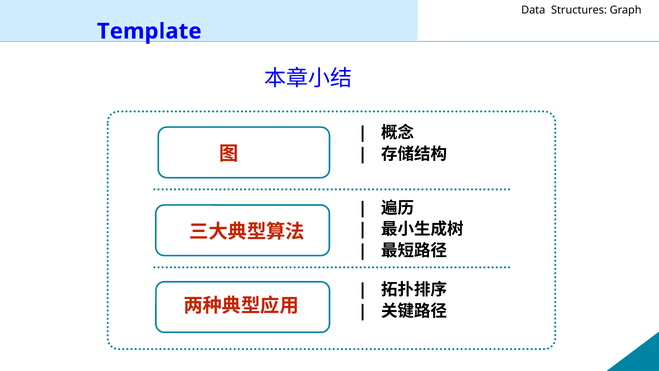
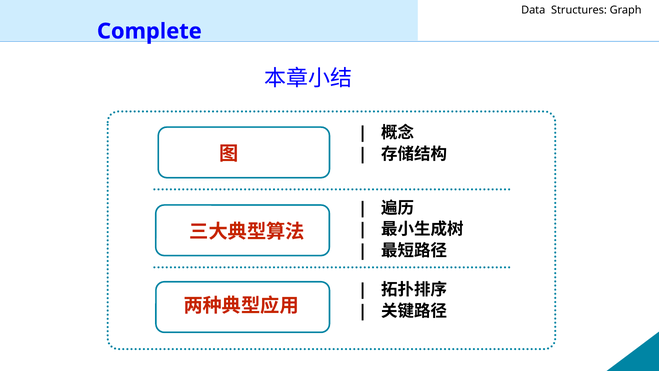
Template: Template -> Complete (149, 31)
